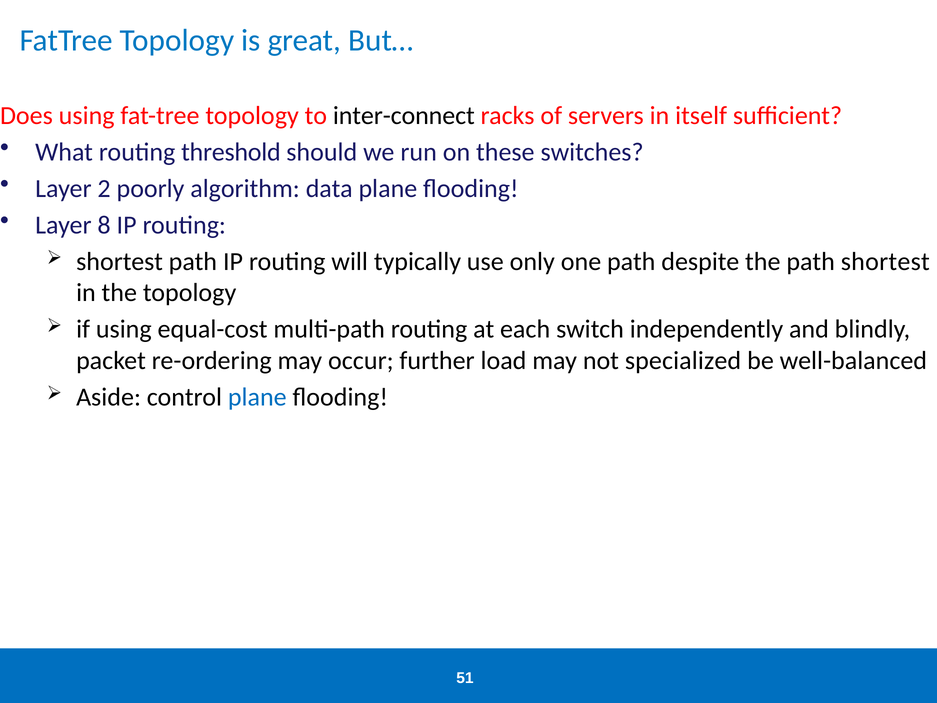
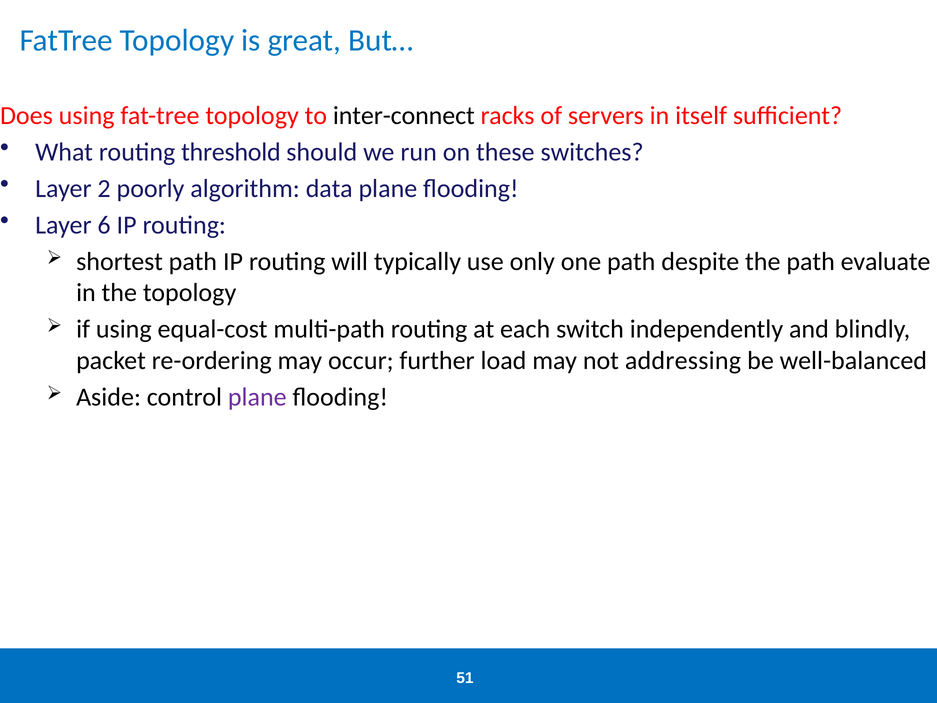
8: 8 -> 6 (104, 225)
path shortest: shortest -> evaluate (886, 261)
specialized: specialized -> addressing (683, 360)
plane colour: blue -> purple (257, 397)
